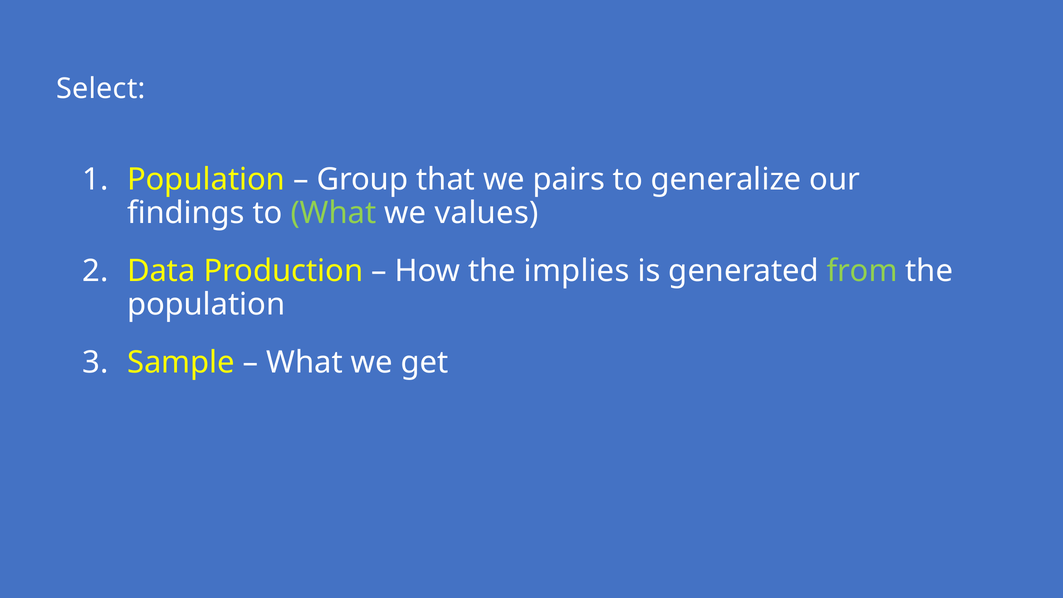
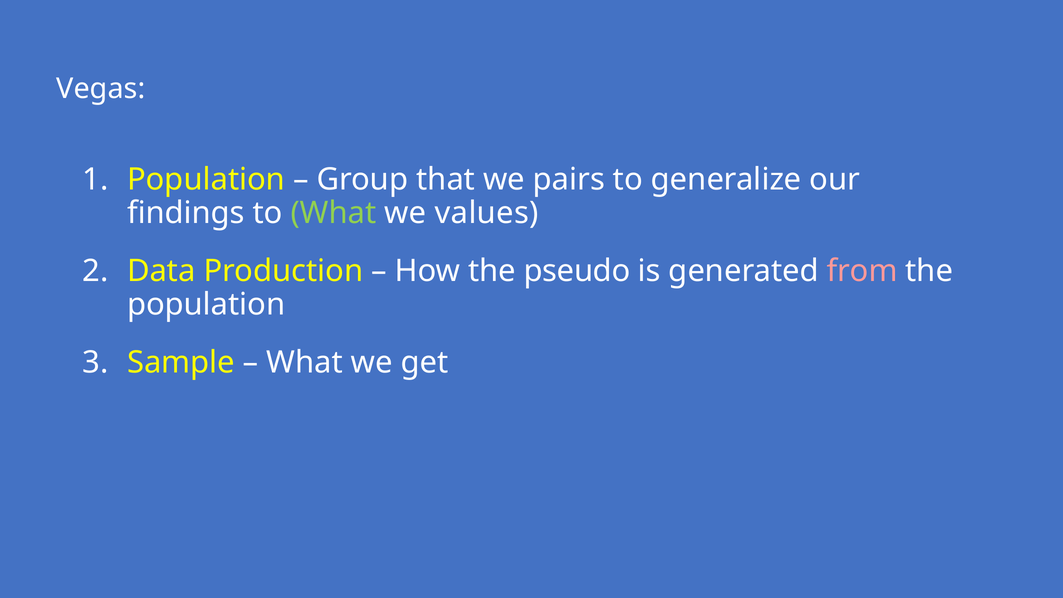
Select: Select -> Vegas (101, 89)
implies: implies -> pseudo (577, 271)
from colour: light green -> pink (862, 271)
